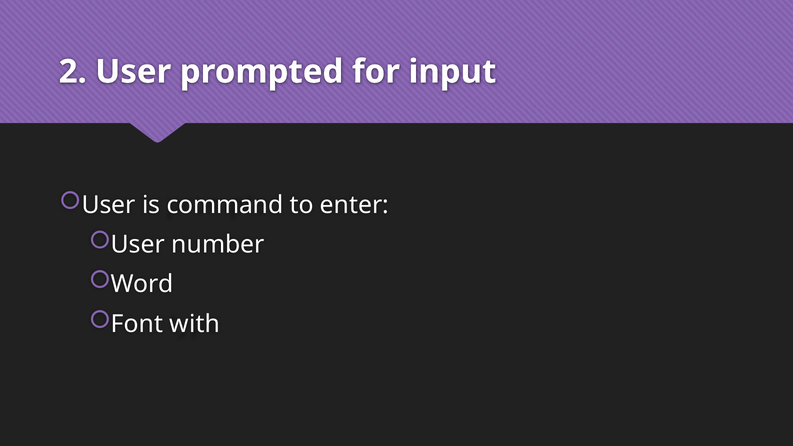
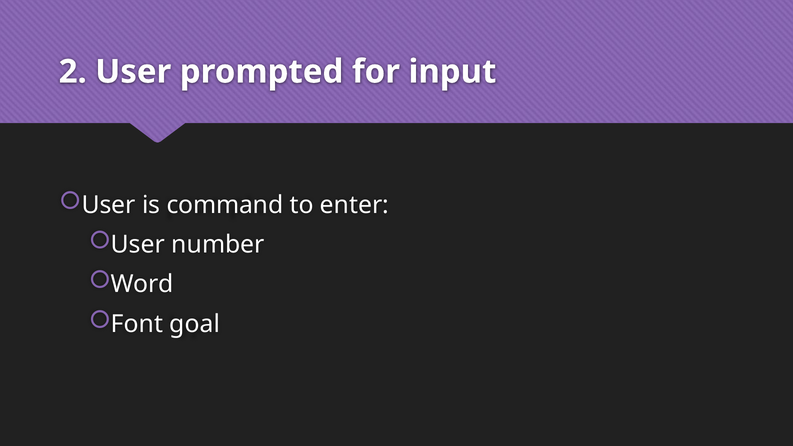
with: with -> goal (195, 324)
